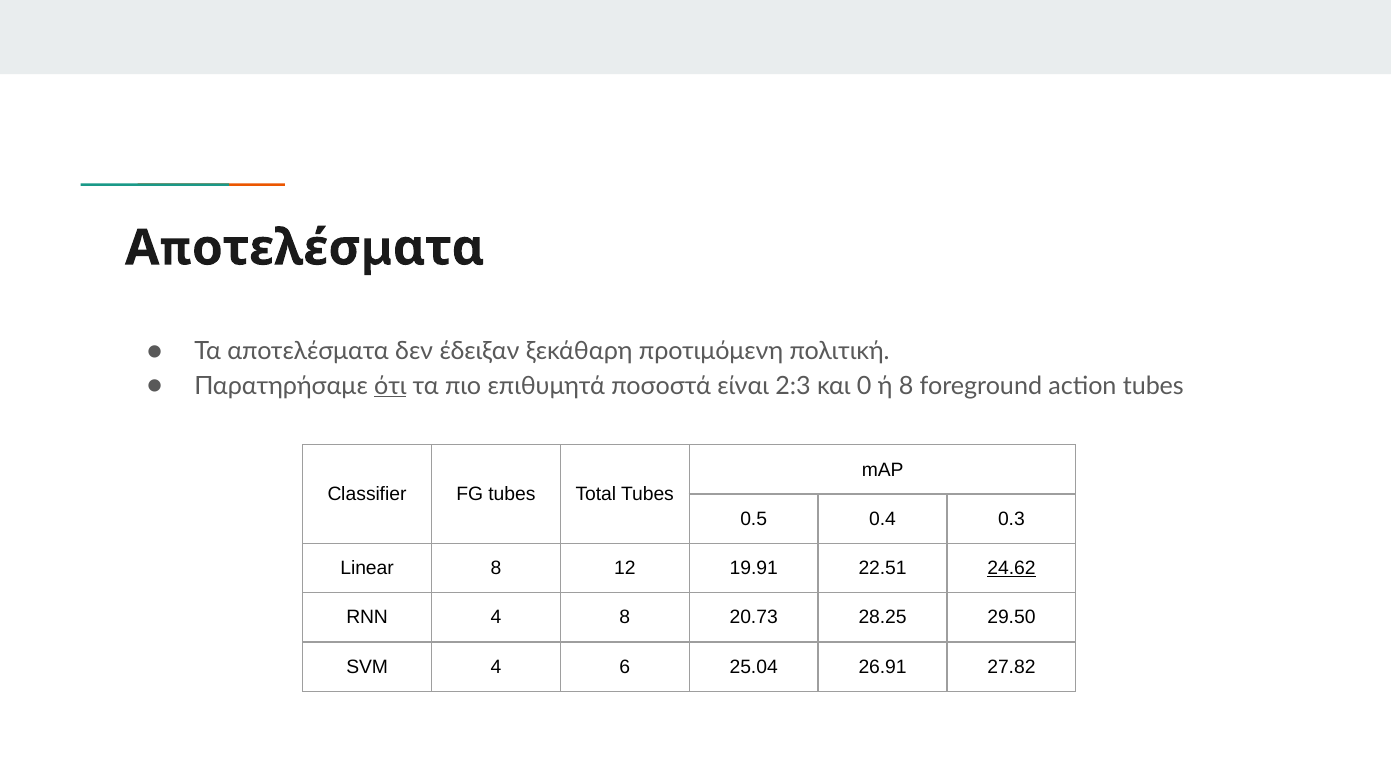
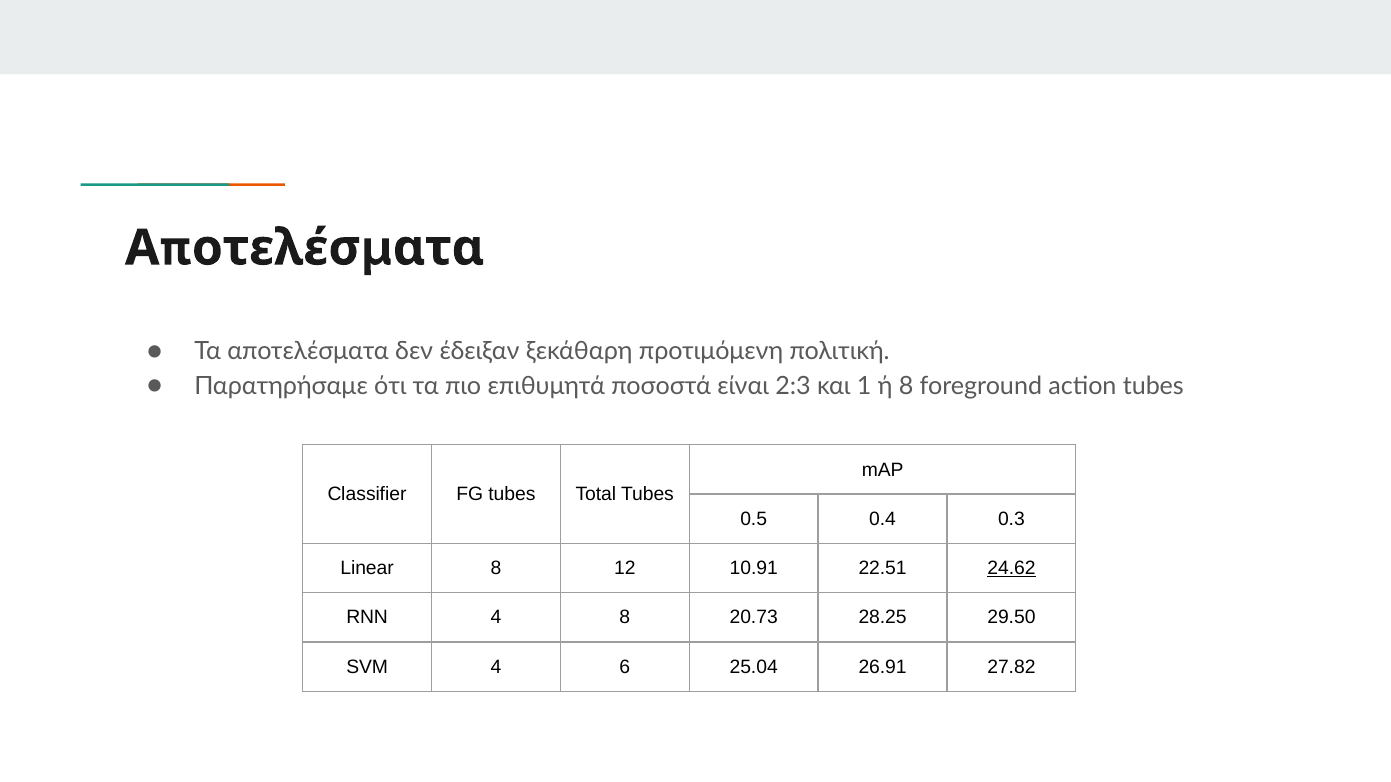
ότι underline: present -> none (390, 386)
0: 0 -> 1 (864, 386)
19.91: 19.91 -> 10.91 (754, 569)
